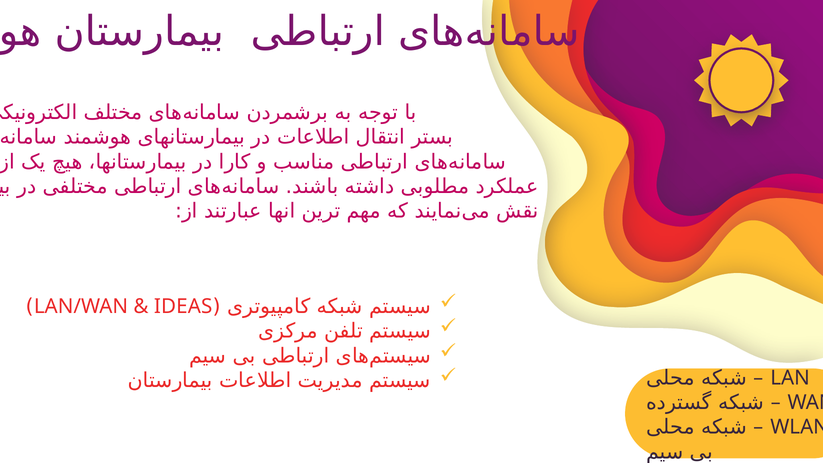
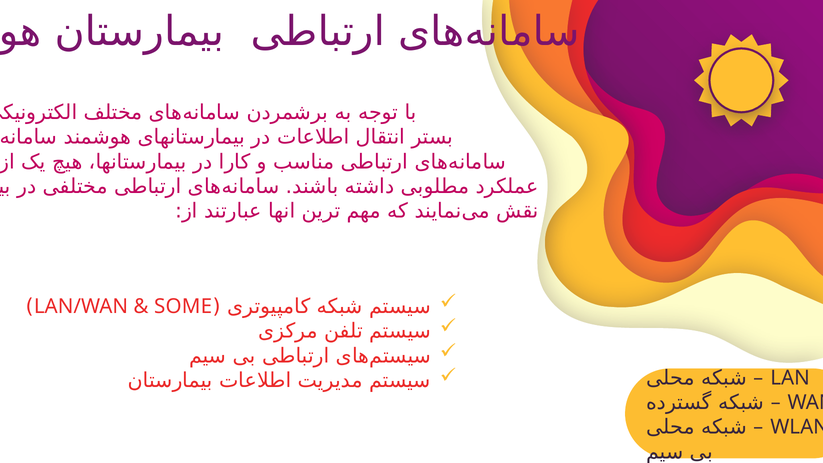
IDEAS: IDEAS -> SOME (183, 306)
